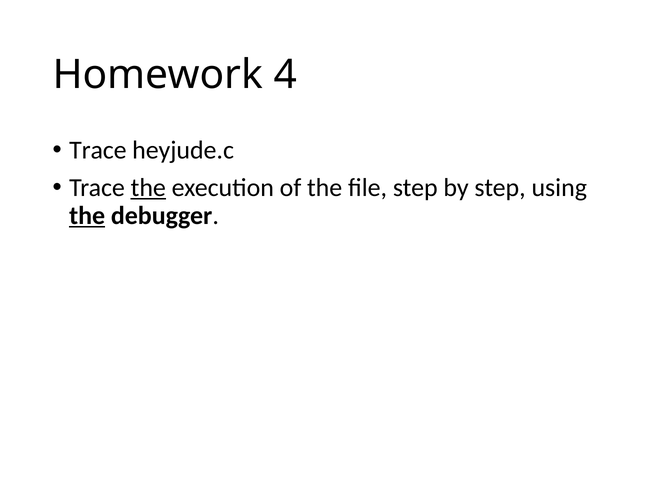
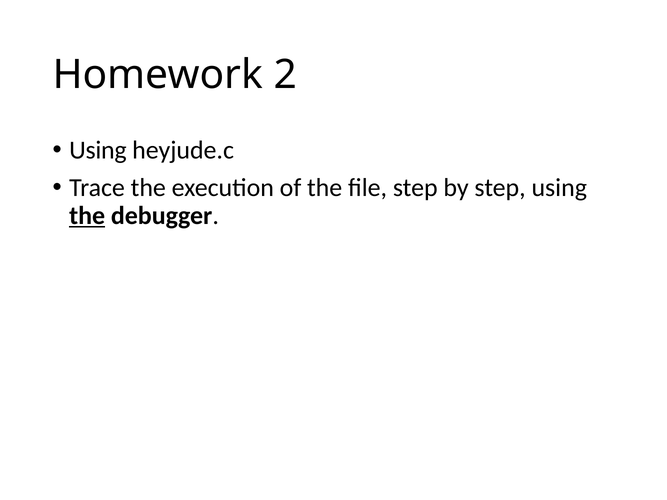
4: 4 -> 2 (285, 75)
Trace: Trace -> Using (98, 150)
the underline: present -> none (148, 188)
